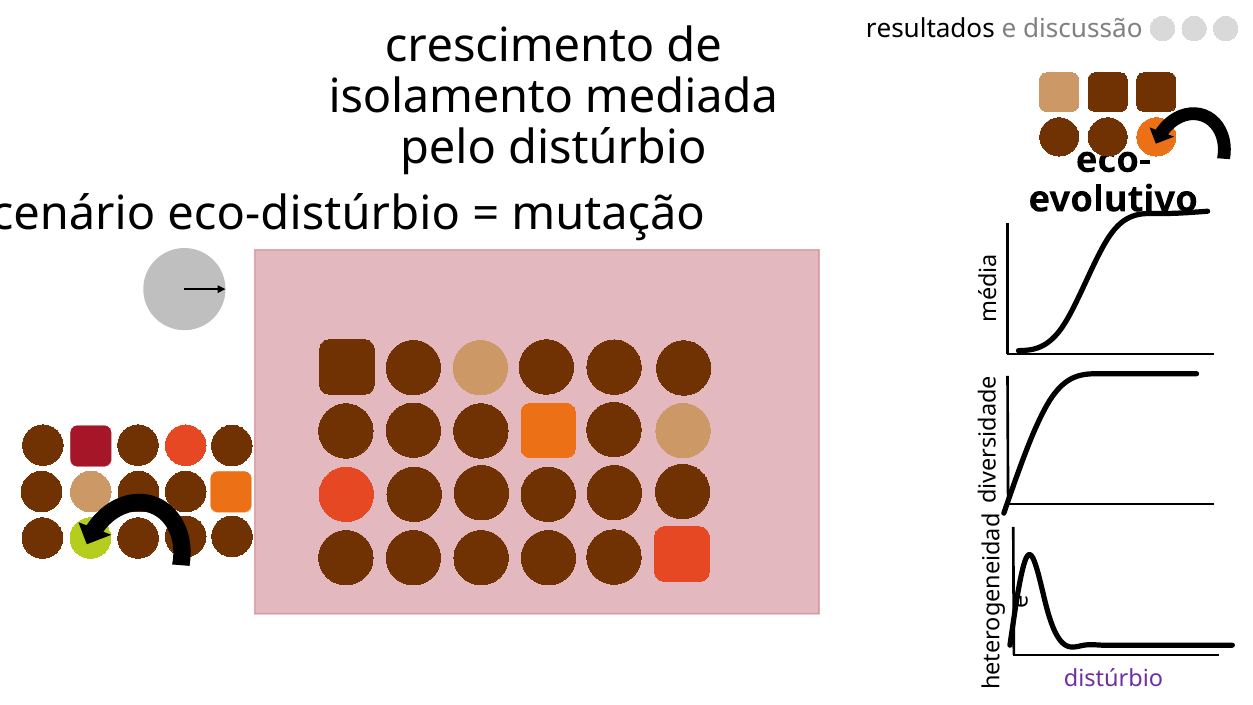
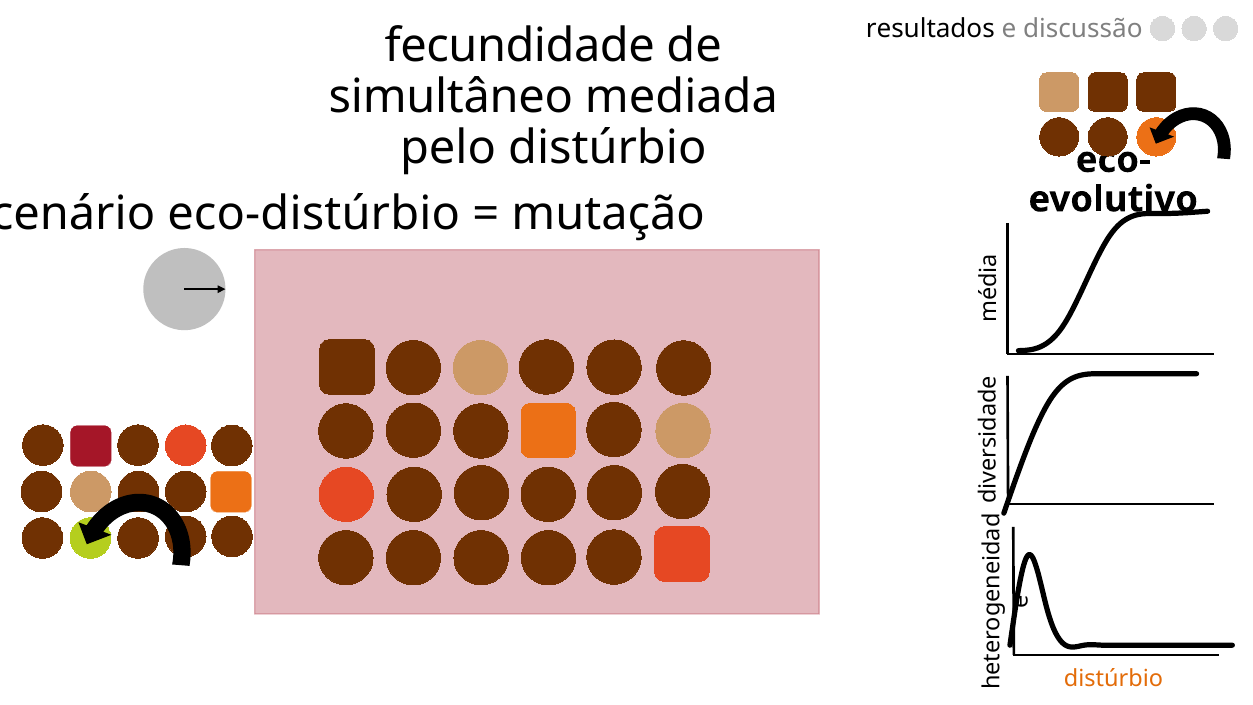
crescimento: crescimento -> fecundidade (520, 46)
isolamento: isolamento -> simultâneo (451, 97)
distúrbio colour: purple -> orange (1114, 679)
